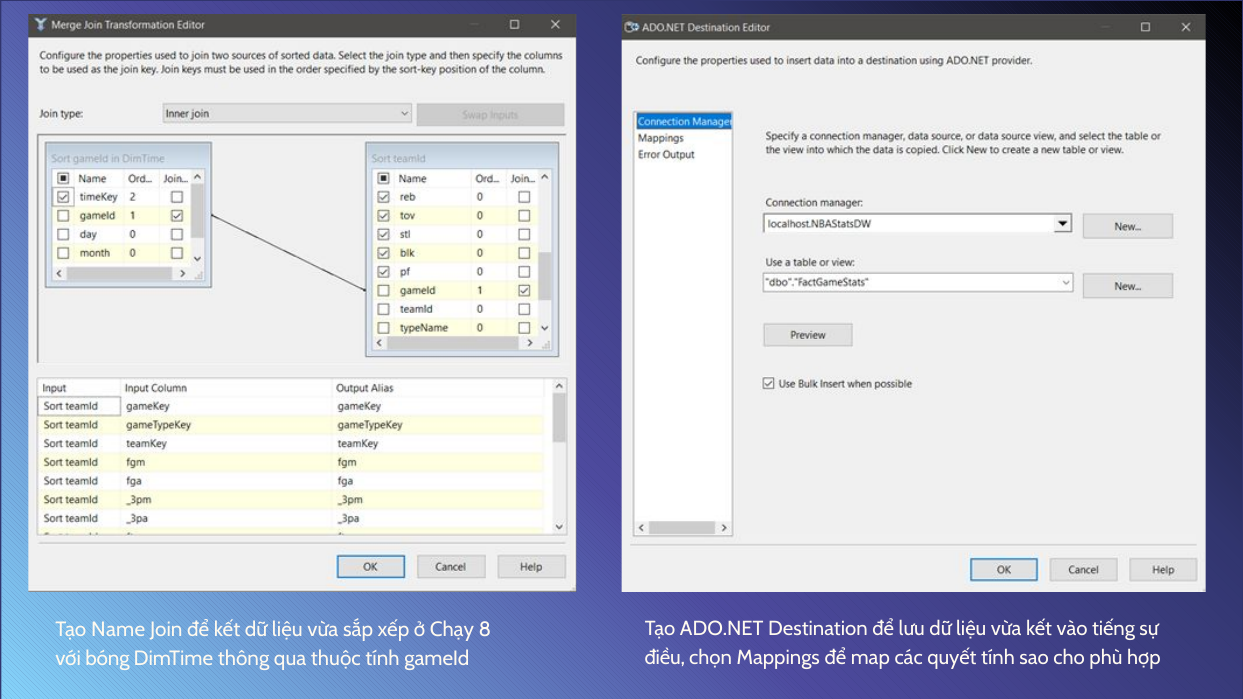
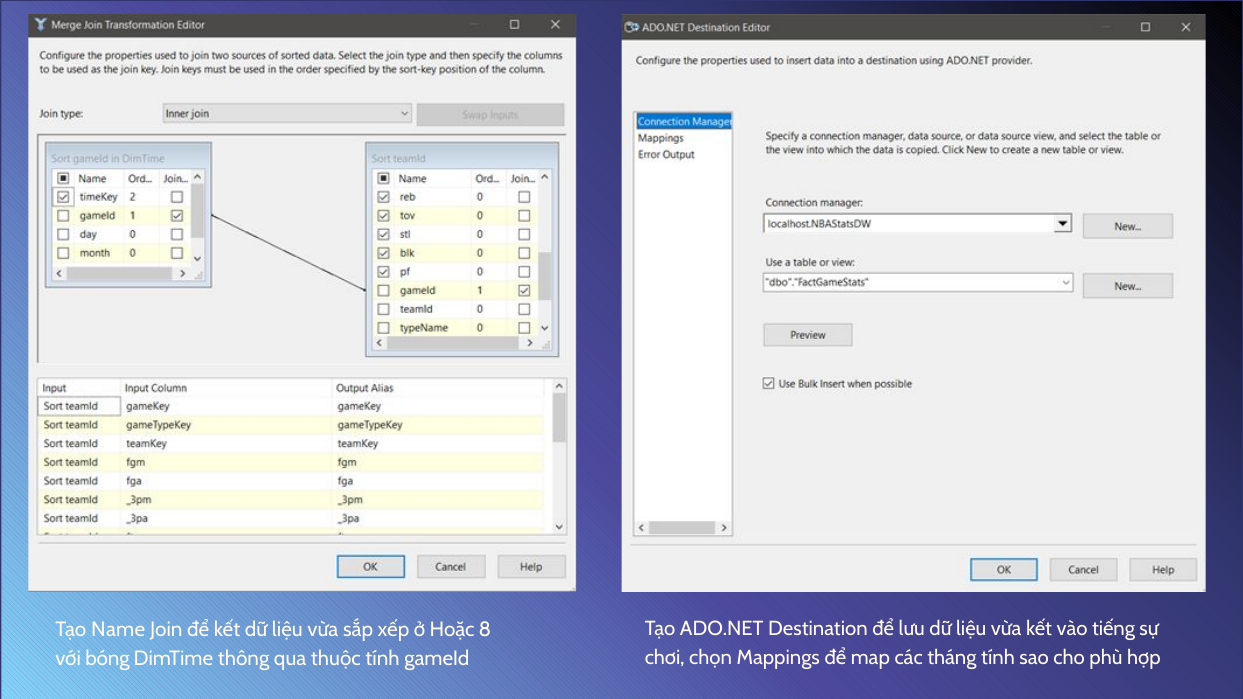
Chạy: Chạy -> Hoặc (452, 630)
điều: điều -> chơi (665, 658)
quyết: quyết -> tháng (952, 658)
